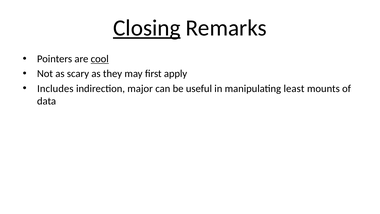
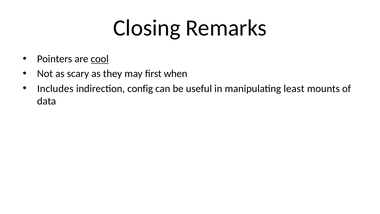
Closing underline: present -> none (147, 28)
apply: apply -> when (176, 74)
major: major -> config (140, 88)
